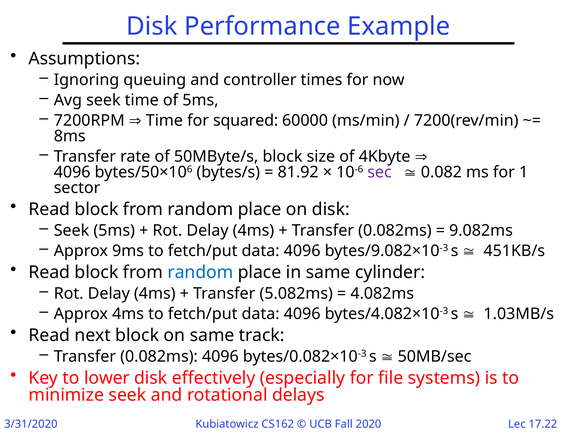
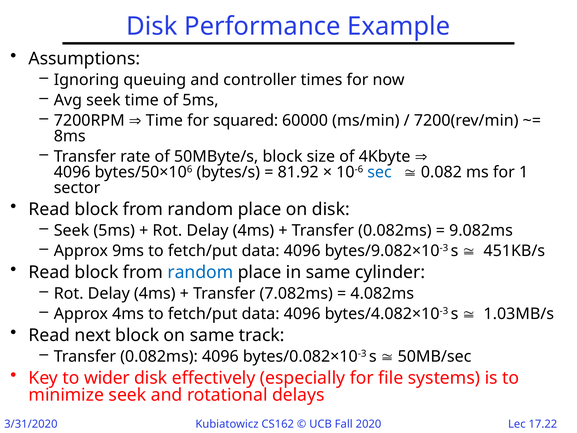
sec colour: purple -> blue (380, 172)
5.082ms: 5.082ms -> 7.082ms (296, 293)
lower: lower -> wider (107, 378)
